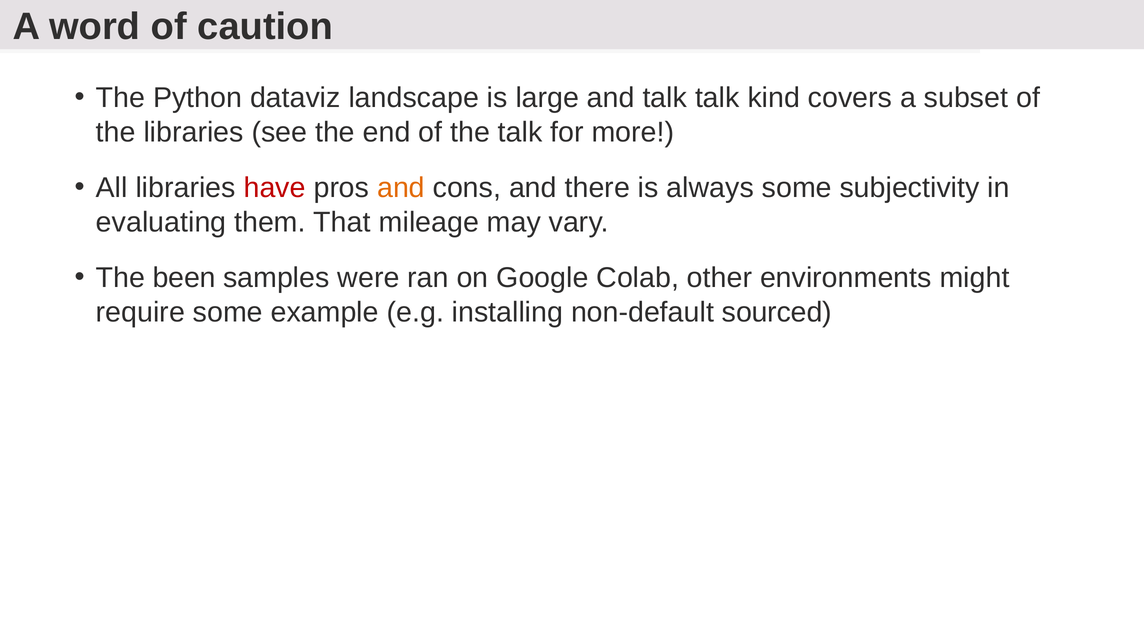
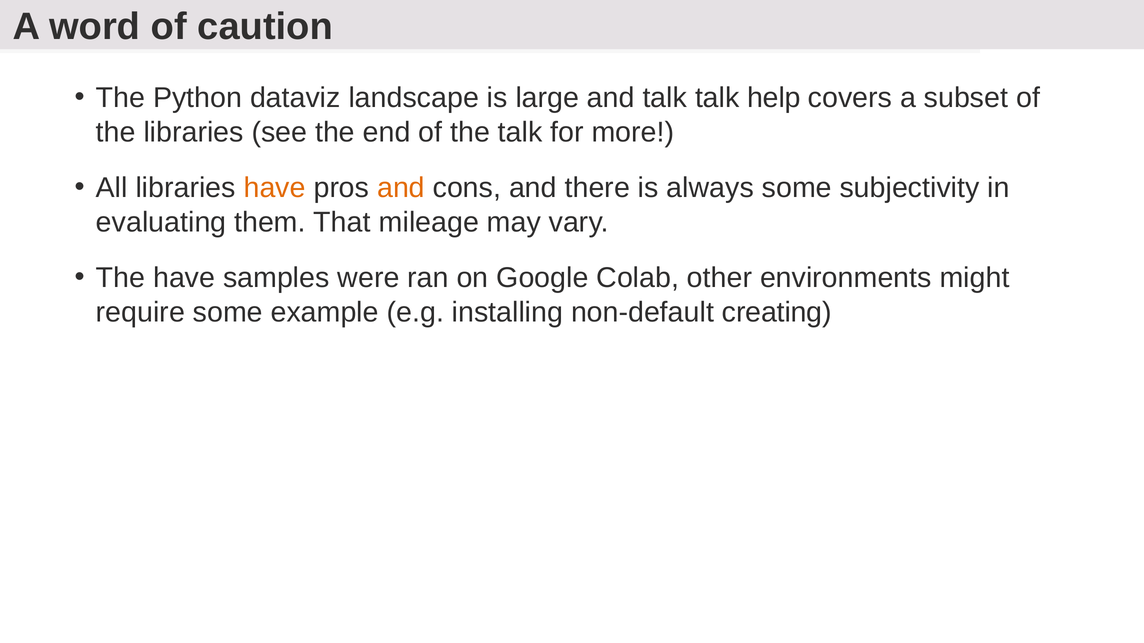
kind: kind -> help (774, 98)
have colour: red -> orange (275, 188)
The been: been -> have (184, 278)
sourced: sourced -> creating (777, 313)
